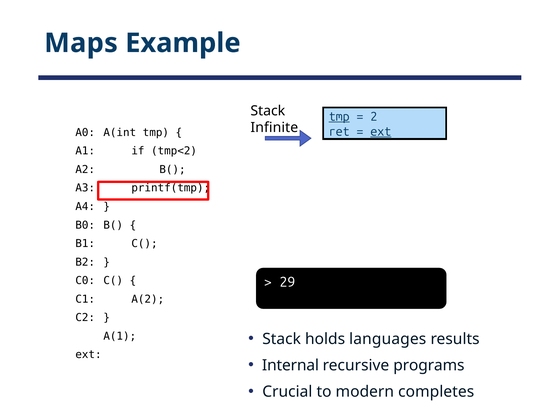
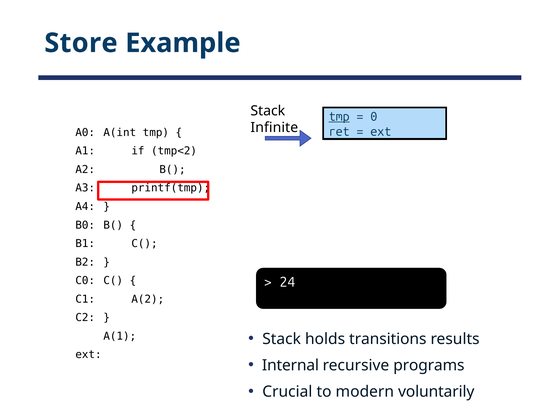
Maps: Maps -> Store (81, 43)
2: 2 -> 0 (374, 117)
ext underline: present -> none (381, 132)
29: 29 -> 24 (287, 282)
languages: languages -> transitions (388, 339)
completes: completes -> voluntarily (436, 392)
